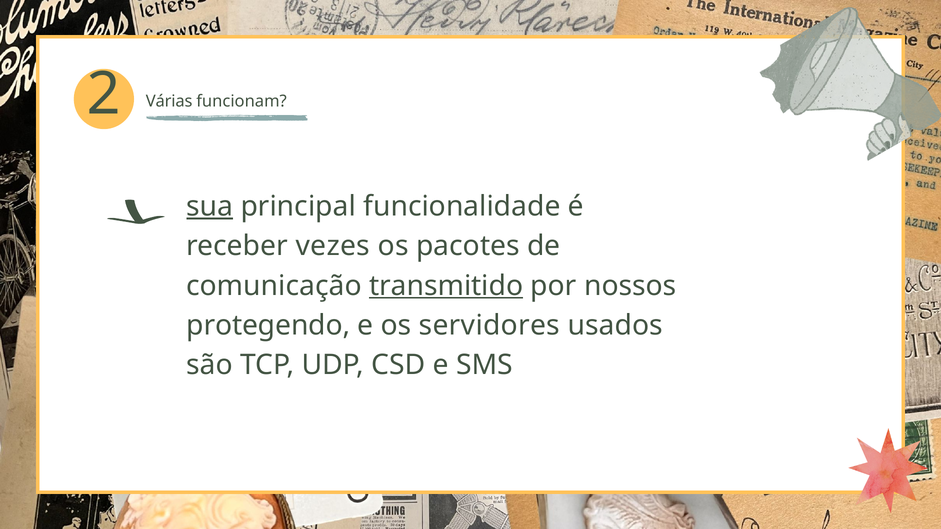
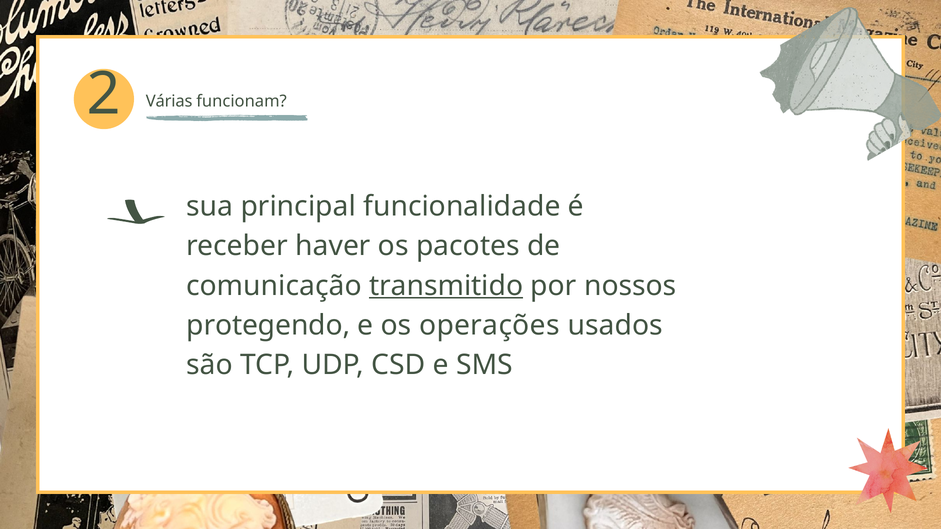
sua underline: present -> none (210, 206)
vezes: vezes -> haver (333, 246)
servidores: servidores -> operações (489, 326)
